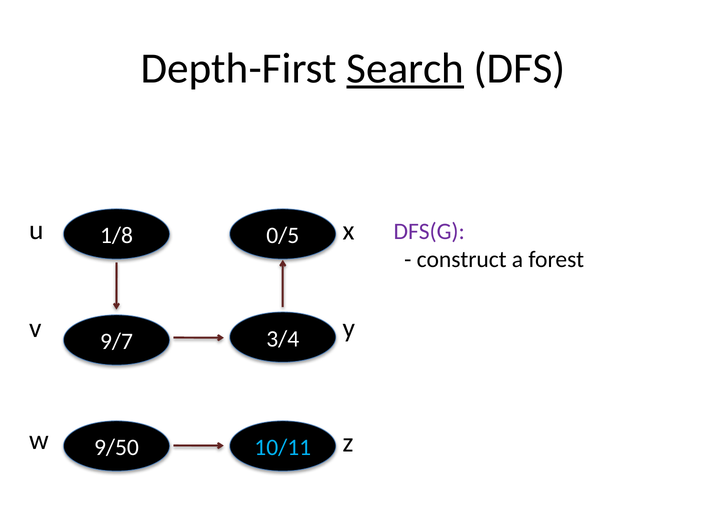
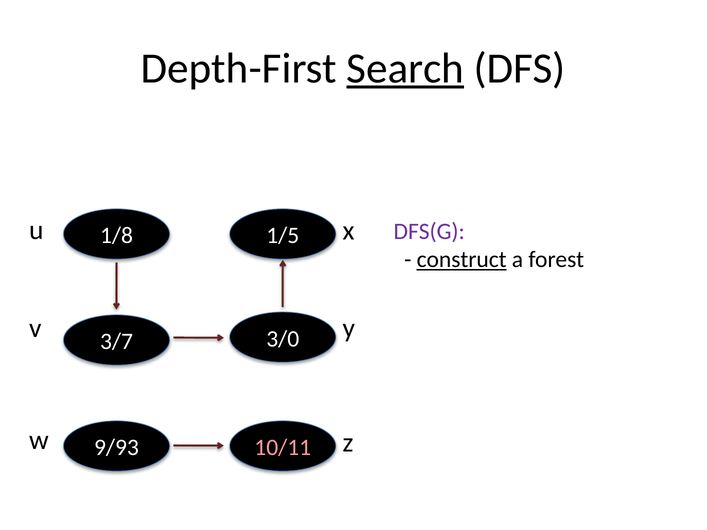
0/5: 0/5 -> 1/5 (283, 236)
construct underline: none -> present (462, 260)
3/4: 3/4 -> 3/0 (283, 339)
9/7: 9/7 -> 3/7 (117, 342)
9/50: 9/50 -> 9/93 (116, 448)
10/11 colour: light blue -> pink (283, 448)
